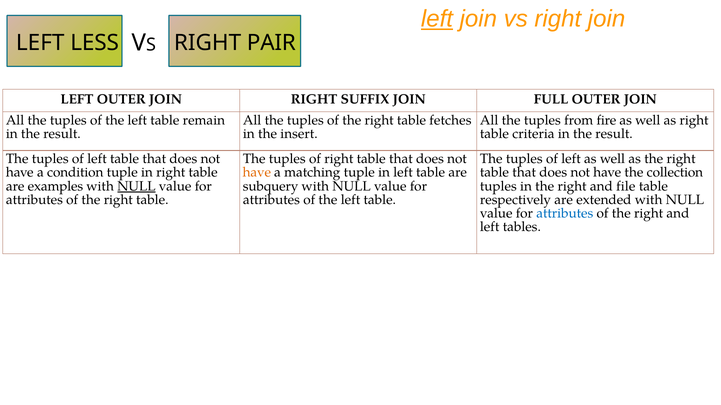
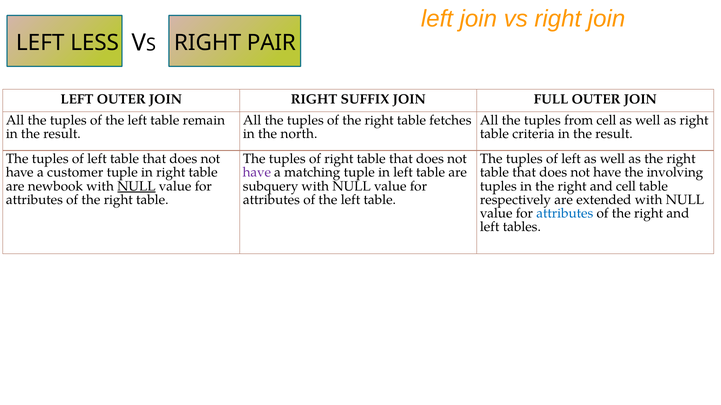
left underline: present -> none (437, 19)
from fire: fire -> cell (606, 120)
insert: insert -> north (299, 134)
condition: condition -> customer (75, 173)
have colour: orange -> purple (257, 173)
collection: collection -> involving (675, 173)
examples: examples -> newbook (55, 186)
and file: file -> cell (626, 186)
